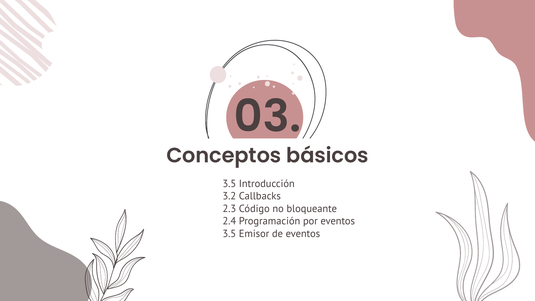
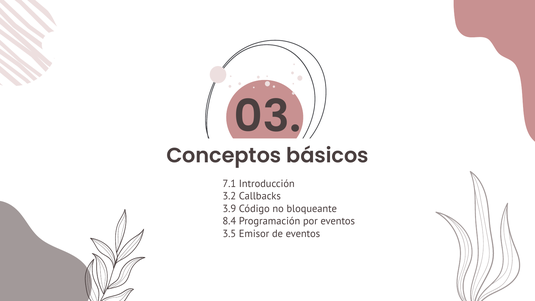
3.5: 3.5 -> 7.1 (229, 184)
2.3: 2.3 -> 3.9 (229, 209)
2.4: 2.4 -> 8.4 (229, 221)
